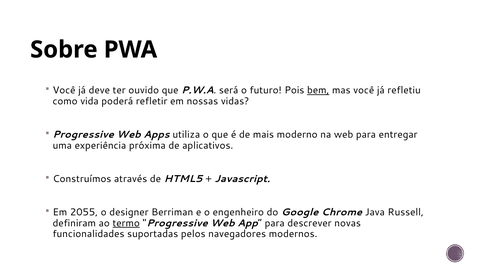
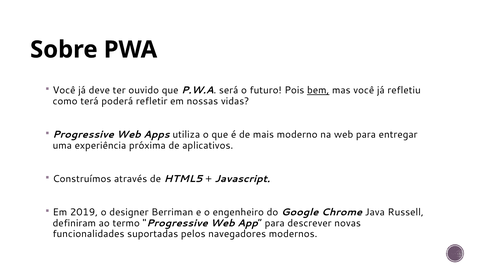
vida: vida -> terá (89, 101)
2055: 2055 -> 2019 (84, 212)
termo underline: present -> none (126, 223)
